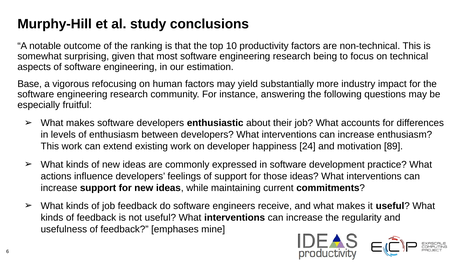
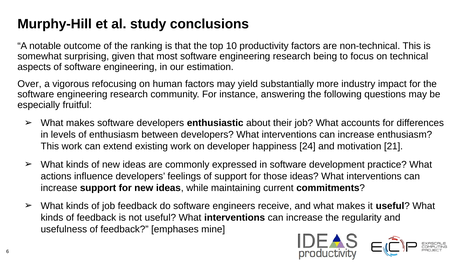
Base: Base -> Over (30, 84)
89: 89 -> 21 (393, 146)
